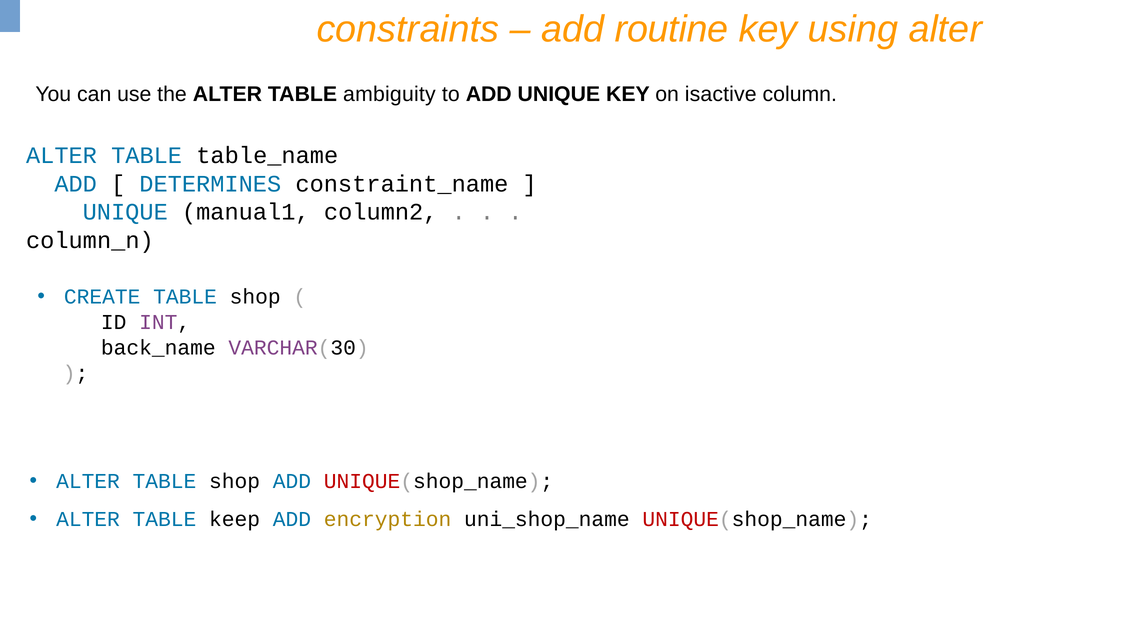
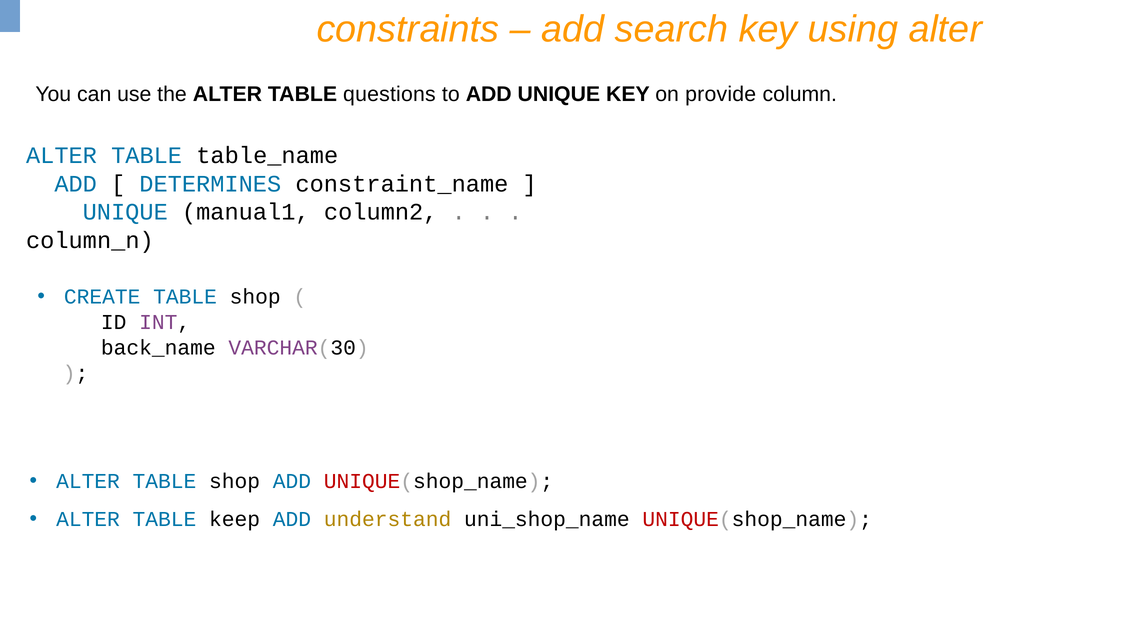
routine: routine -> search (671, 29)
ambiguity: ambiguity -> questions (389, 94)
isactive: isactive -> provide (721, 94)
encryption: encryption -> understand (388, 520)
